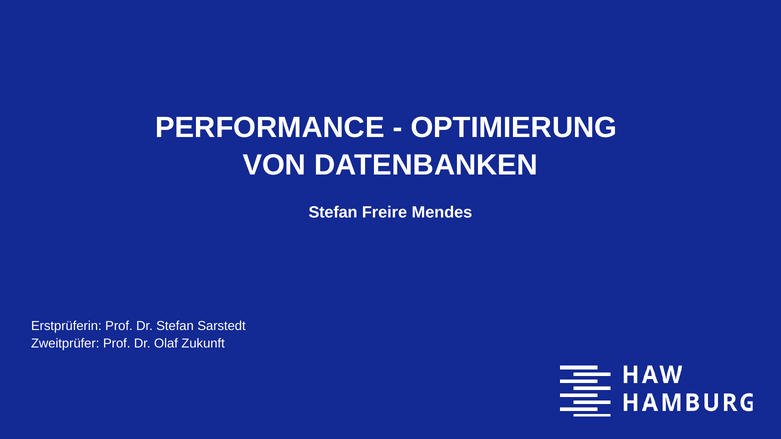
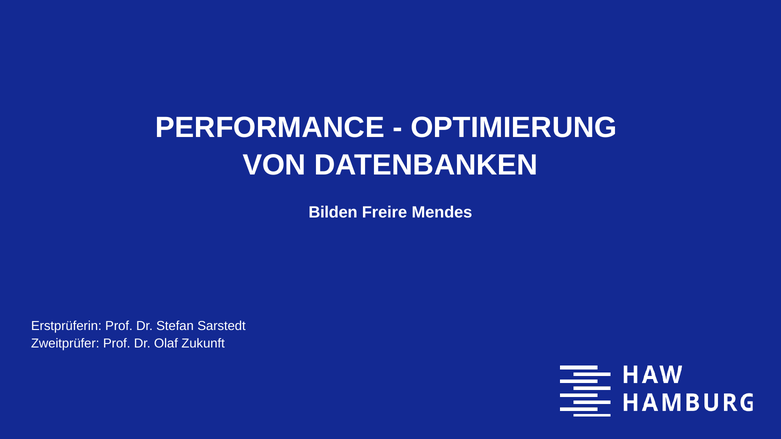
Stefan: Stefan -> Bilden (333, 213)
